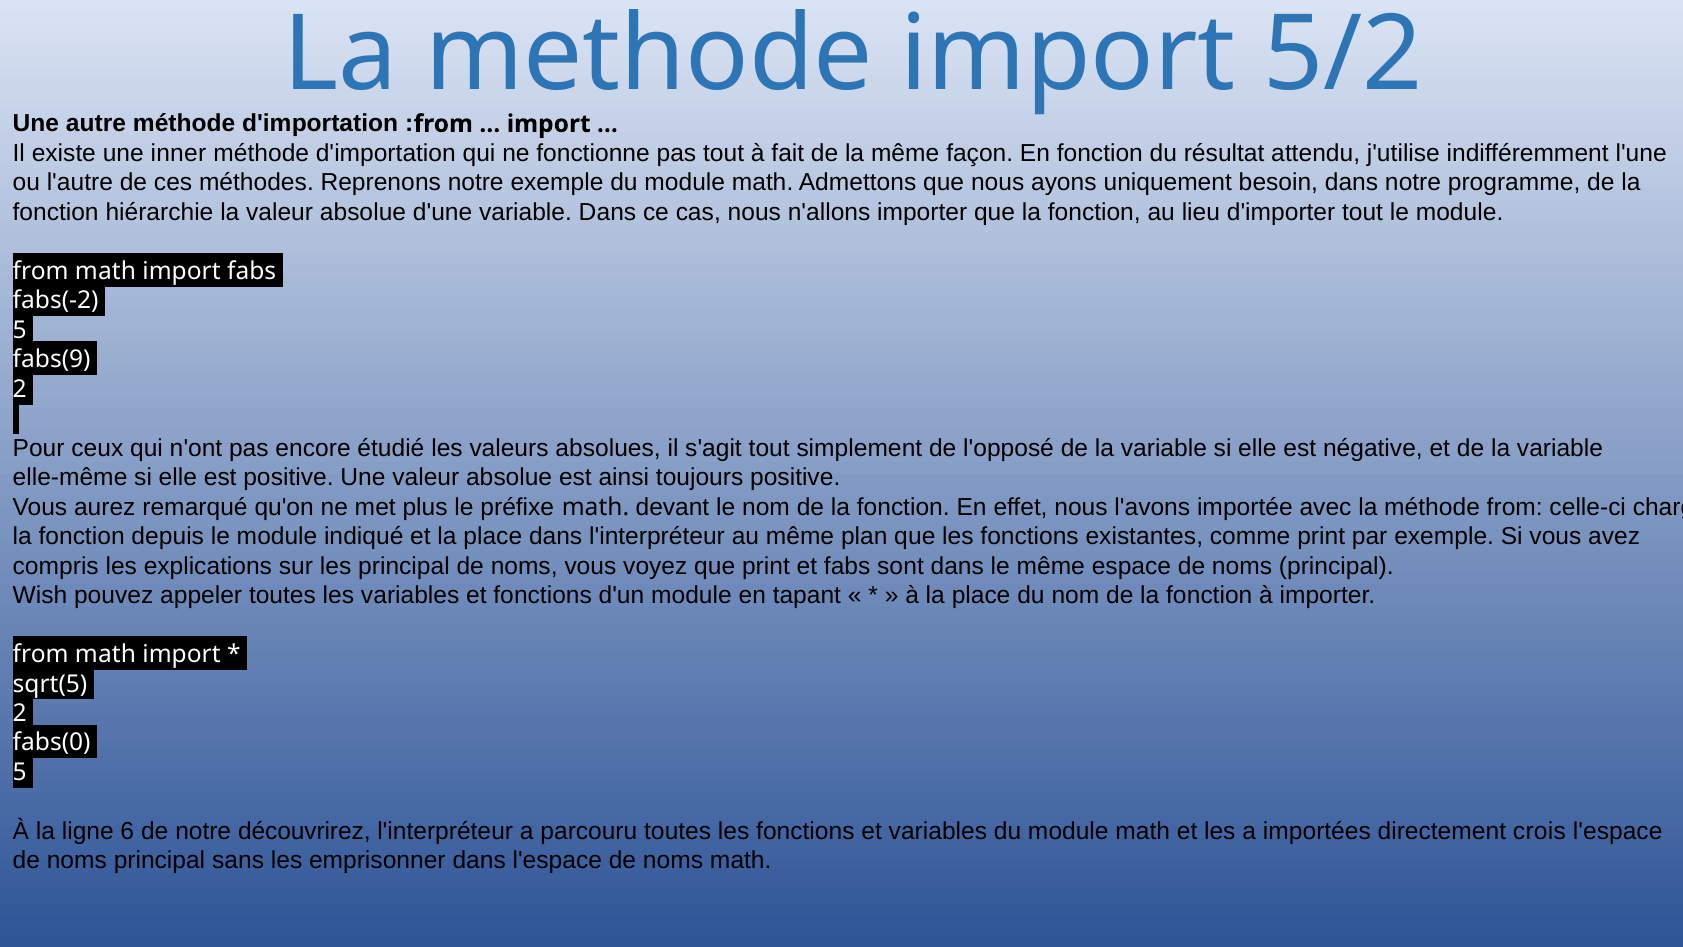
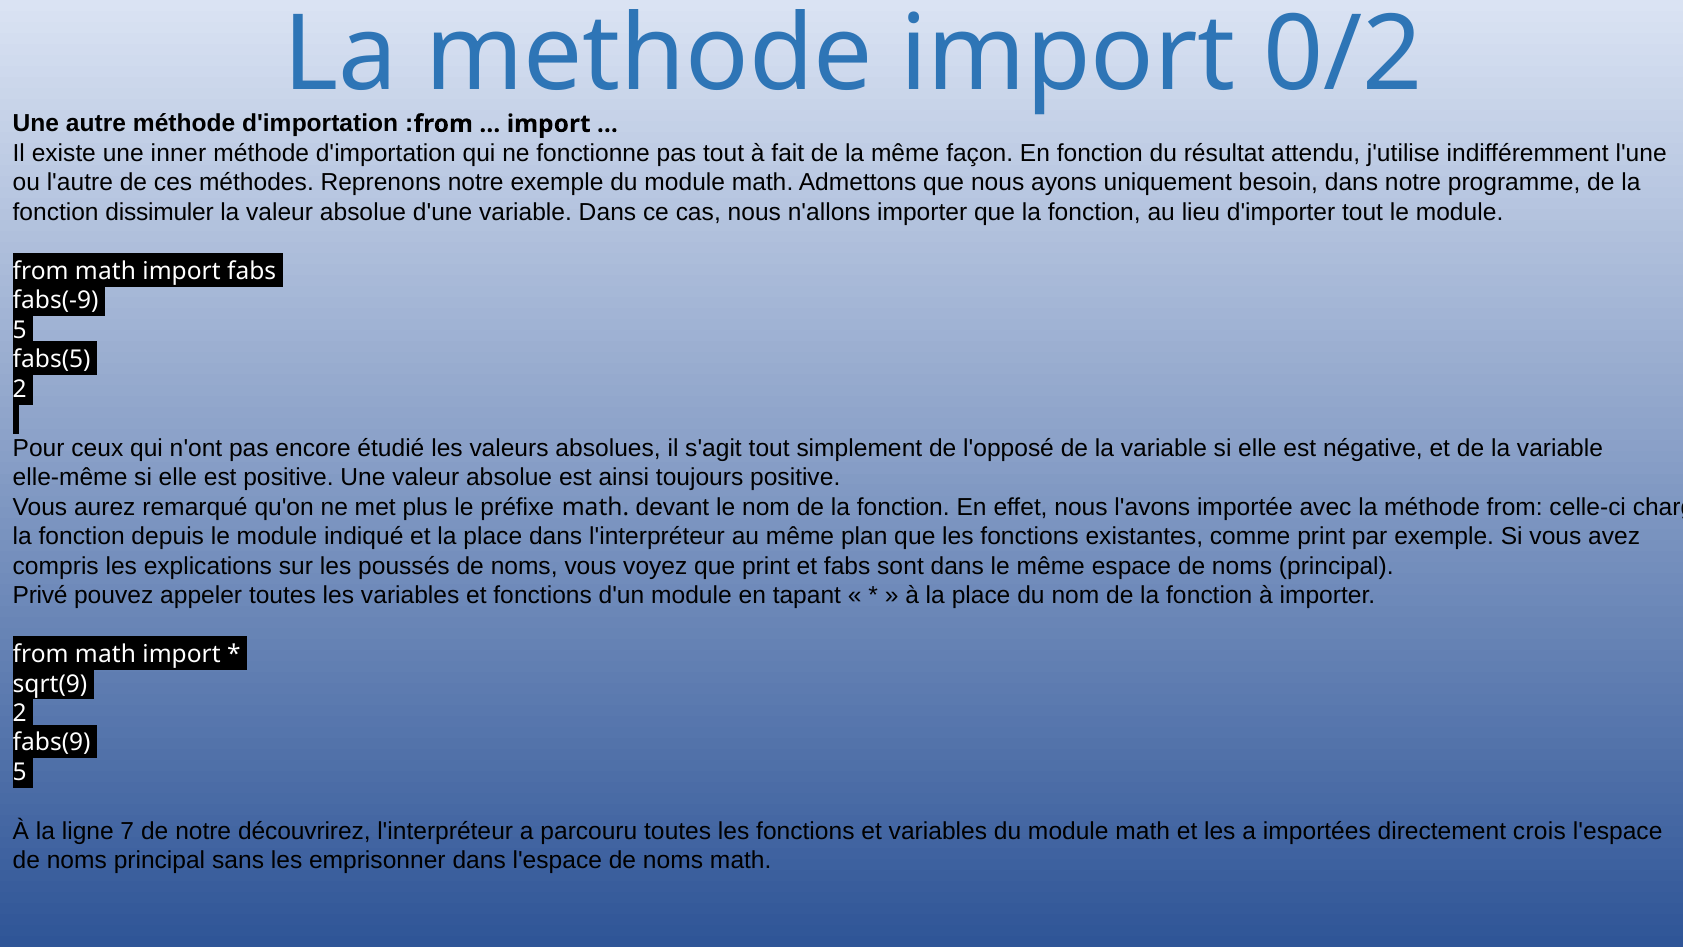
5/2: 5/2 -> 0/2 (1343, 55)
hiérarchie: hiérarchie -> dissimuler (160, 212)
fabs(-2: fabs(-2 -> fabs(-9 (56, 301)
fabs(9: fabs(9 -> fabs(5 (52, 360)
les principal: principal -> poussés (404, 566)
Wish: Wish -> Privé (40, 595)
sqrt(5: sqrt(5 -> sqrt(9 (50, 684)
fabs(0: fabs(0 -> fabs(9 (52, 743)
6: 6 -> 7 (127, 831)
